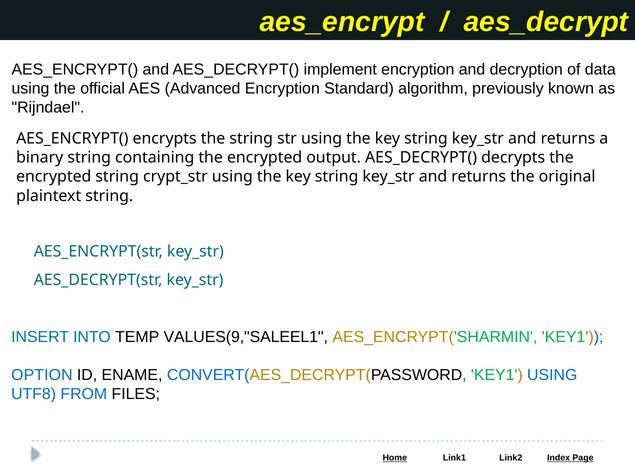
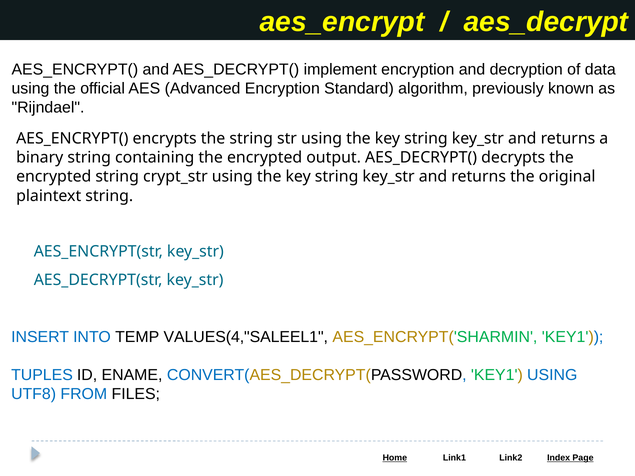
VALUES(9,"SALEEL1: VALUES(9,"SALEEL1 -> VALUES(4,"SALEEL1 (246, 337)
OPTION: OPTION -> TUPLES (42, 375)
